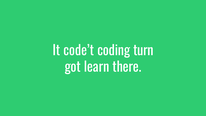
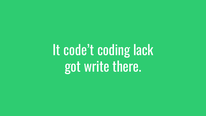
turn: turn -> lack (143, 51)
learn: learn -> write (97, 67)
